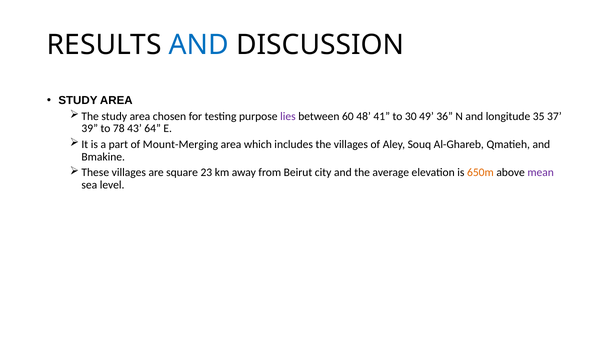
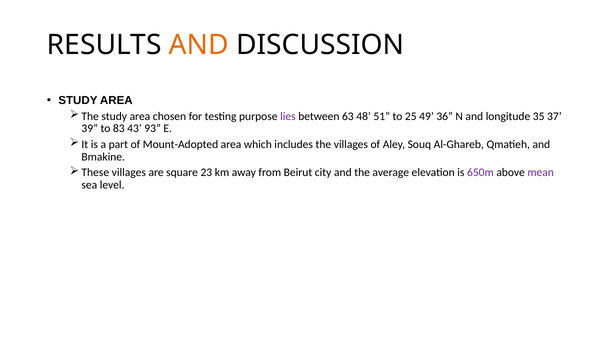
AND colour: blue -> orange (199, 45)
60: 60 -> 63 (348, 116)
41: 41 -> 51 (382, 116)
30: 30 -> 25 (411, 116)
78: 78 -> 83 (119, 129)
64: 64 -> 93 (153, 129)
Mount-Merging: Mount-Merging -> Mount-Adopted (181, 144)
650m colour: orange -> purple (480, 172)
